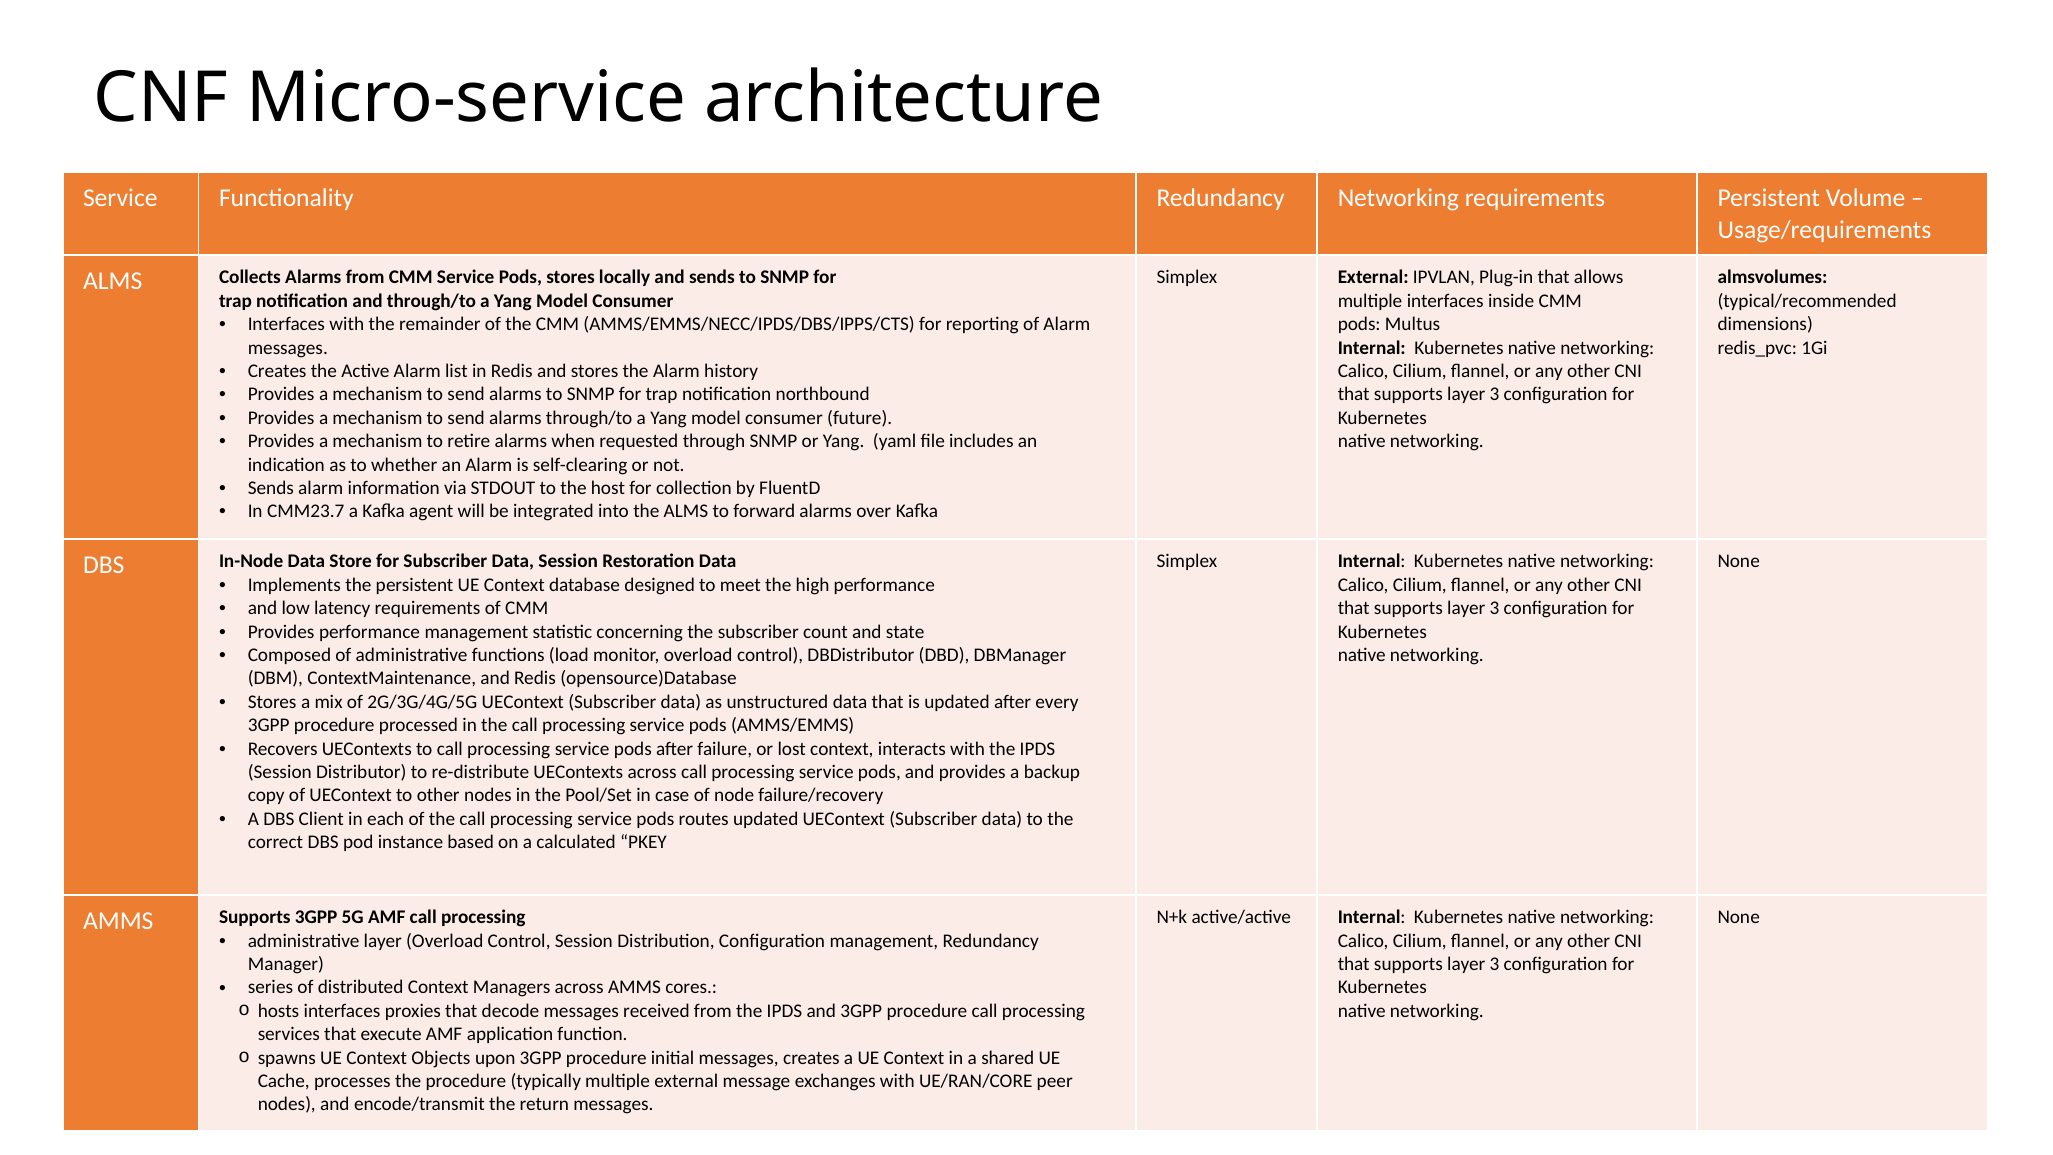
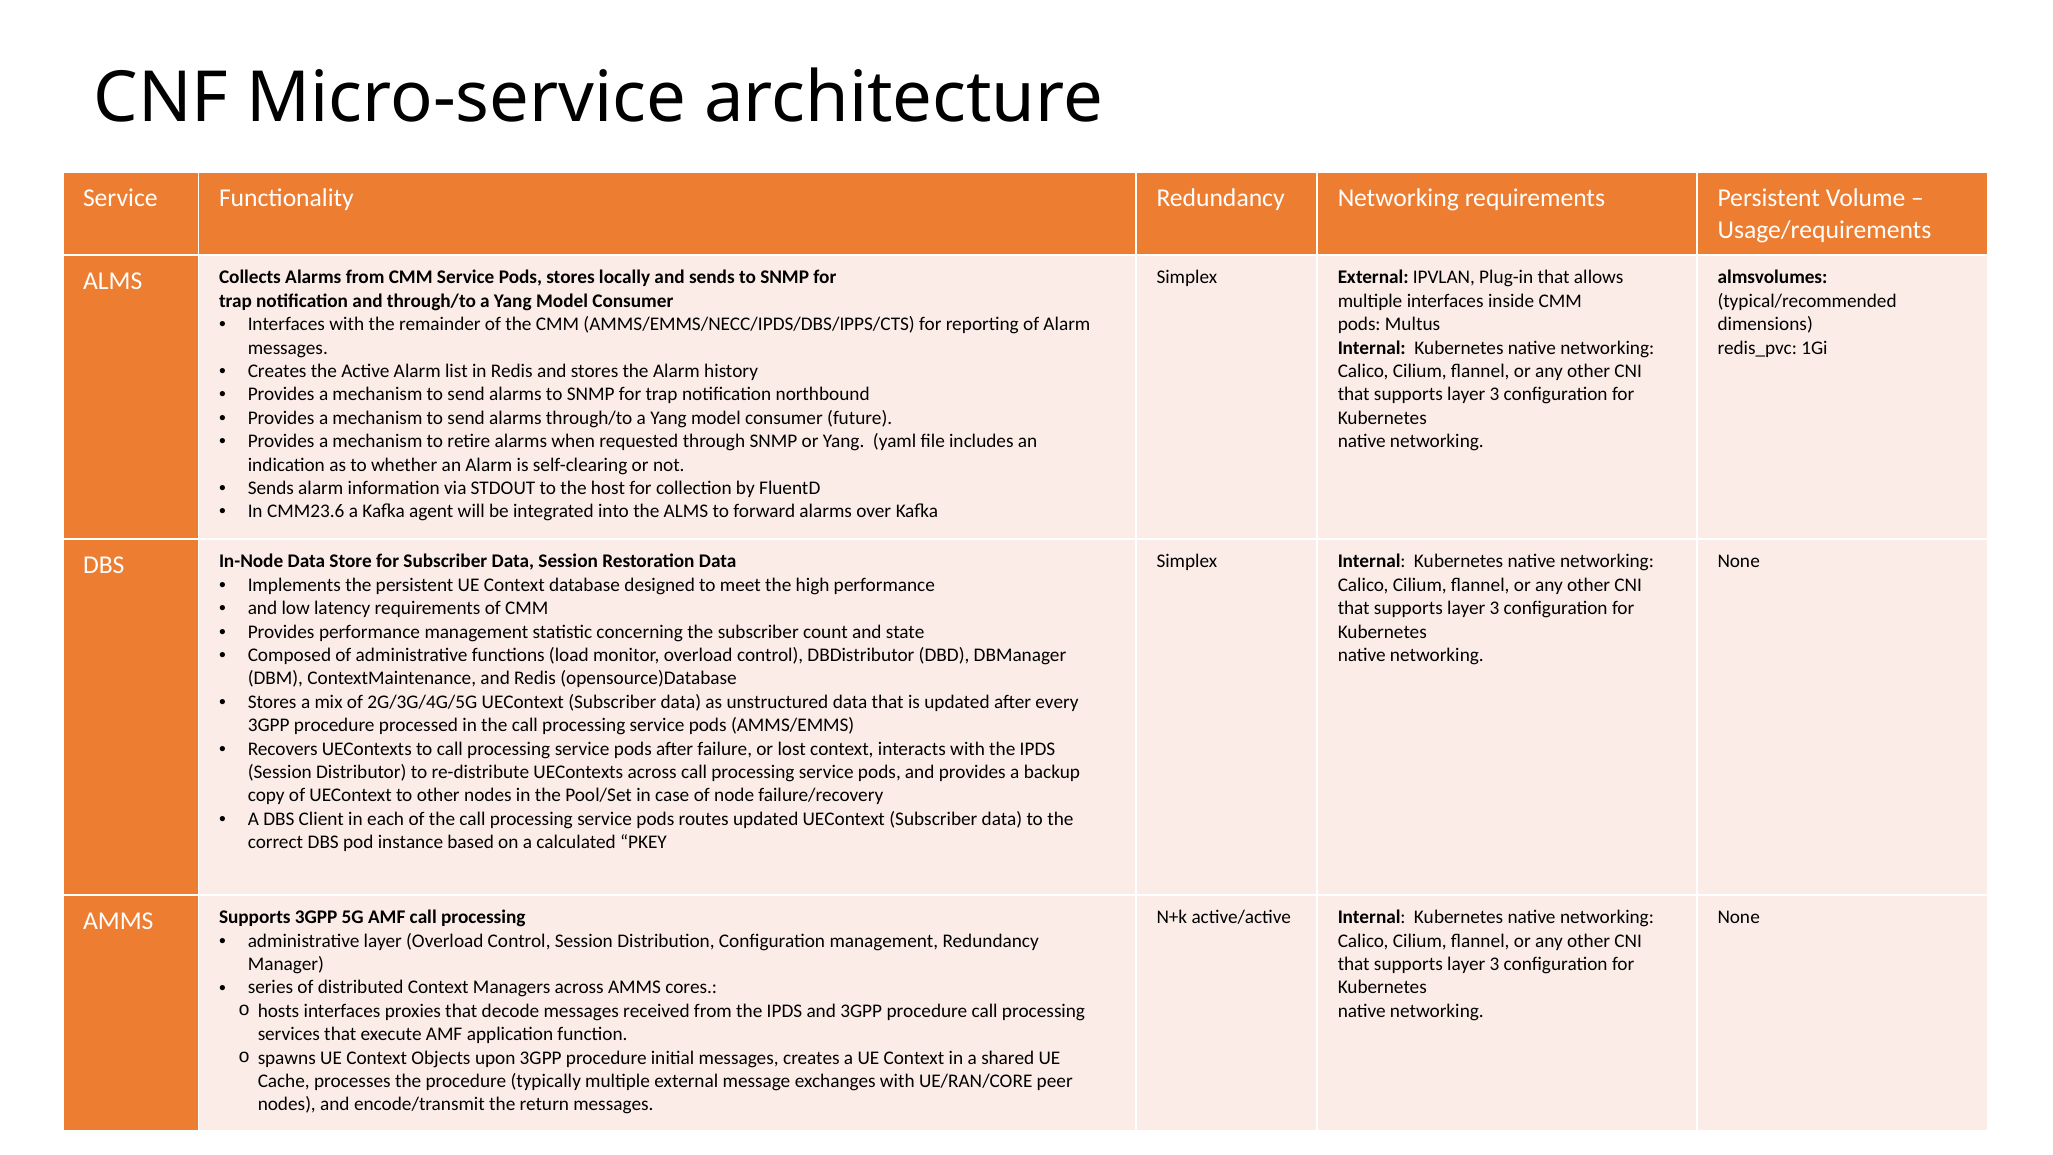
CMM23.7: CMM23.7 -> CMM23.6 (306, 511)
